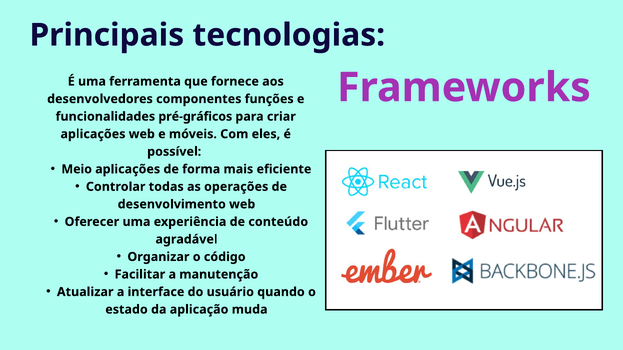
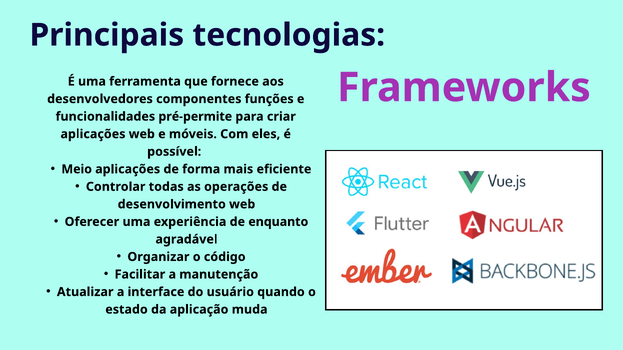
pré-gráficos: pré-gráficos -> pré-permite (195, 117)
conteúdo: conteúdo -> enquanto (278, 222)
